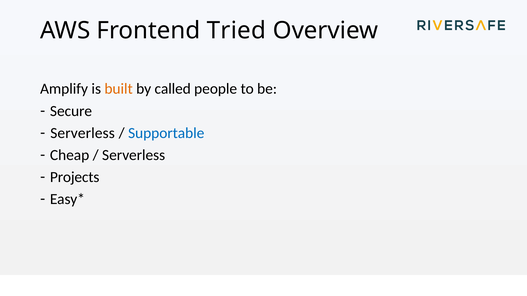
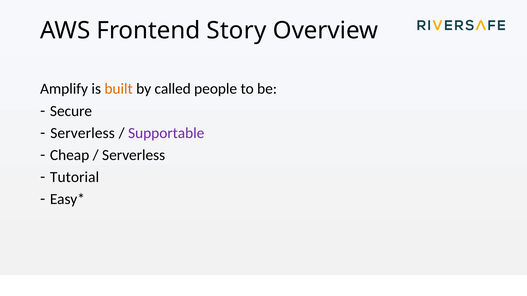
Tried: Tried -> Story (236, 31)
Supportable colour: blue -> purple (166, 133)
Projects: Projects -> Tutorial (75, 177)
